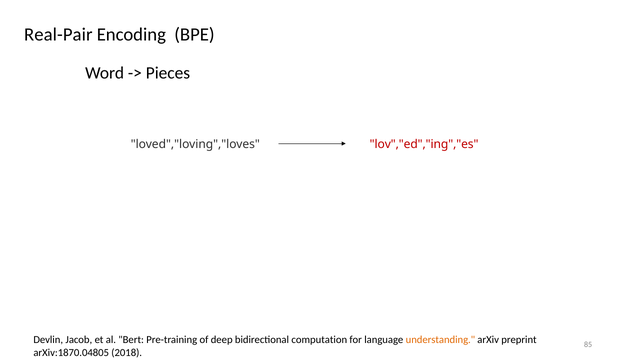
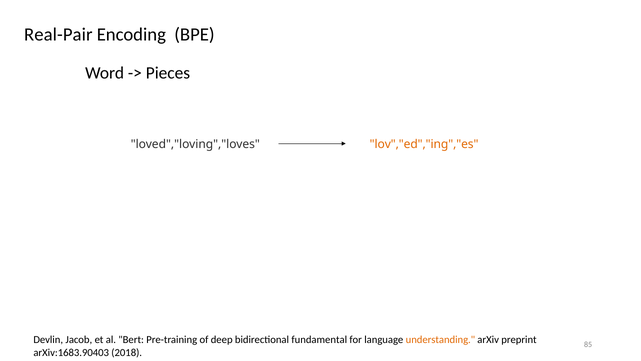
lov","ed","ing","es colour: red -> orange (424, 144)
computation: computation -> fundamental (319, 339)
arXiv:1870.04805: arXiv:1870.04805 -> arXiv:1683.90403 (71, 352)
